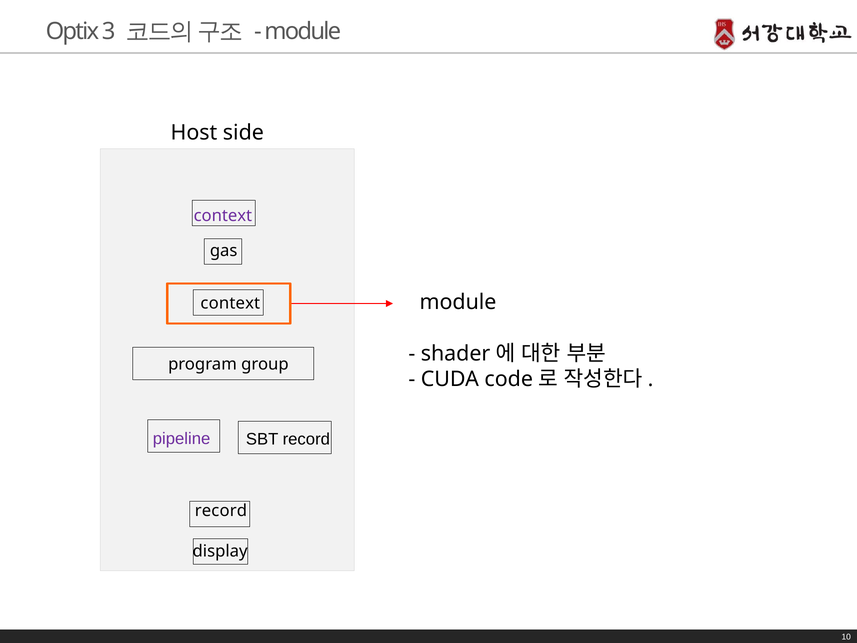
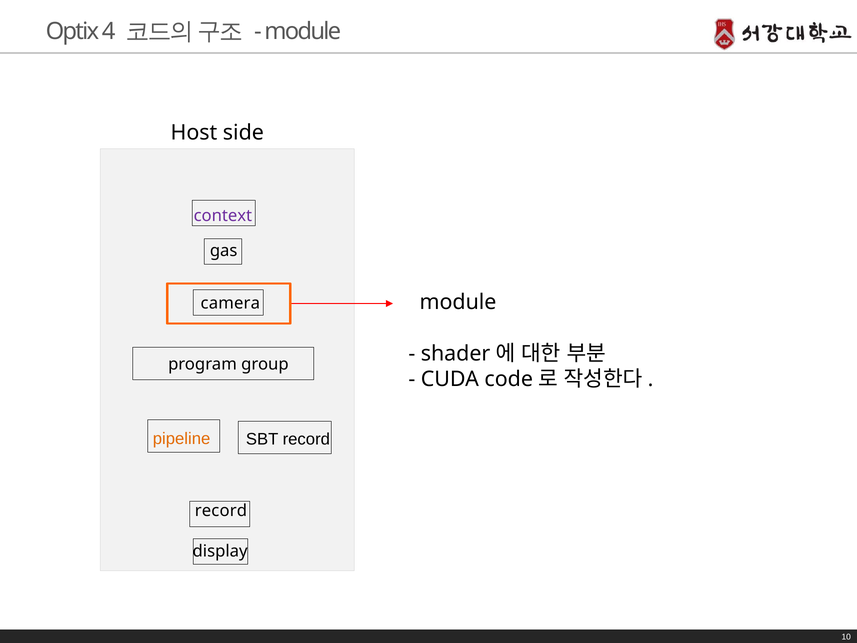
3: 3 -> 4 (109, 31)
context: context -> camera (230, 303)
pipeline colour: purple -> orange (182, 438)
